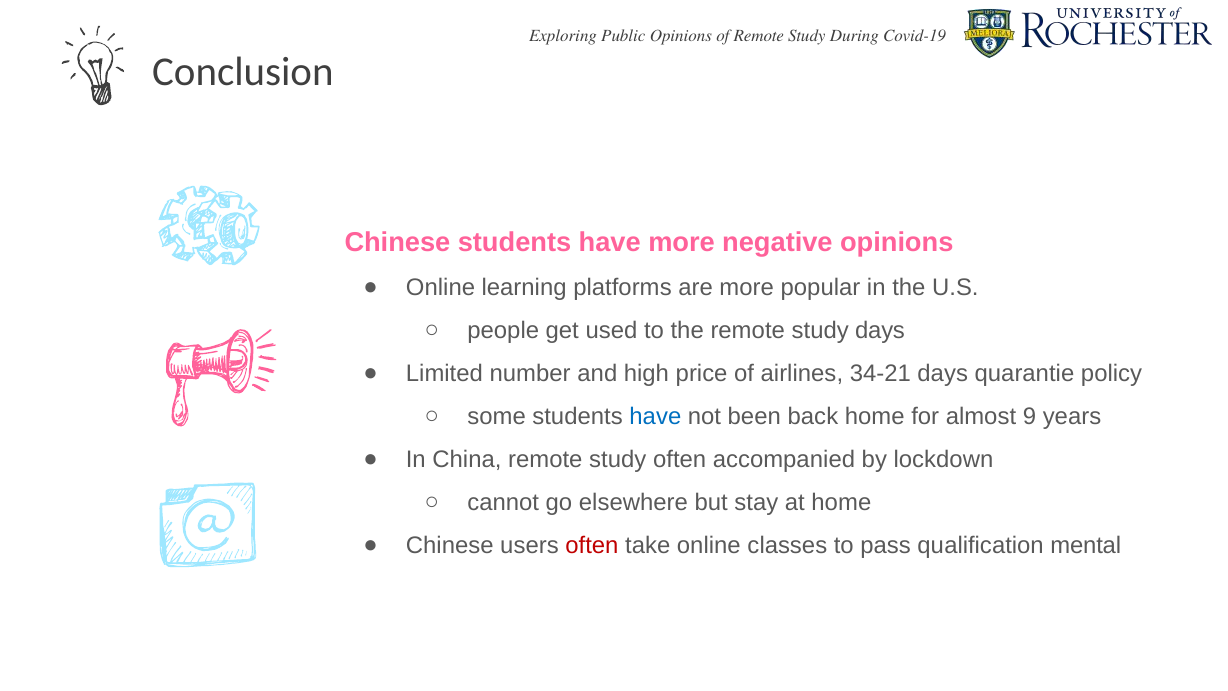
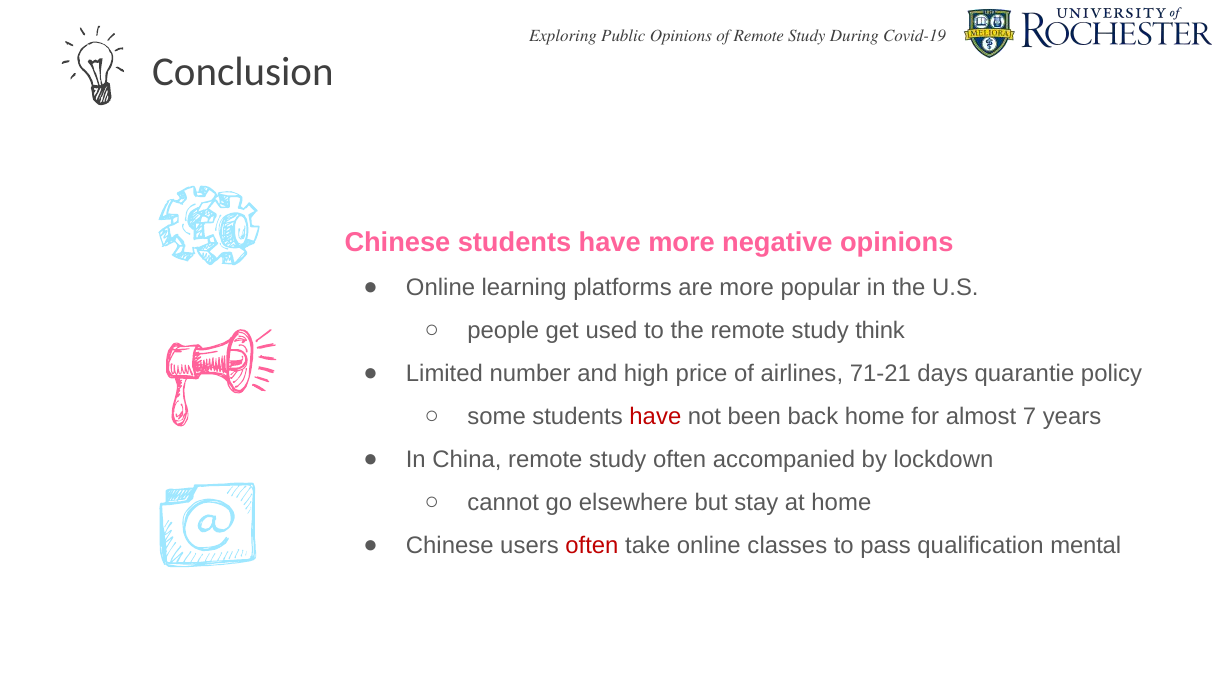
study days: days -> think (880, 330)
34-21: 34-21 -> 71-21 (880, 373)
have colour: blue -> red (655, 416)
9: 9 -> 7 (1029, 416)
